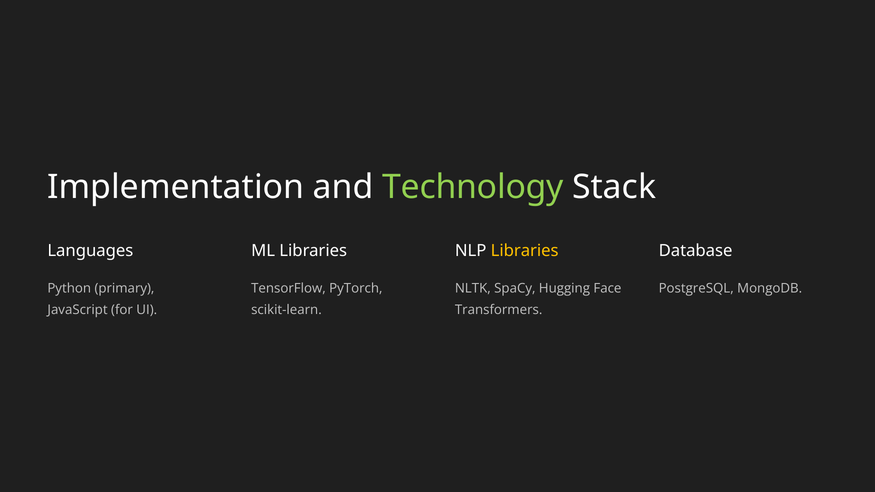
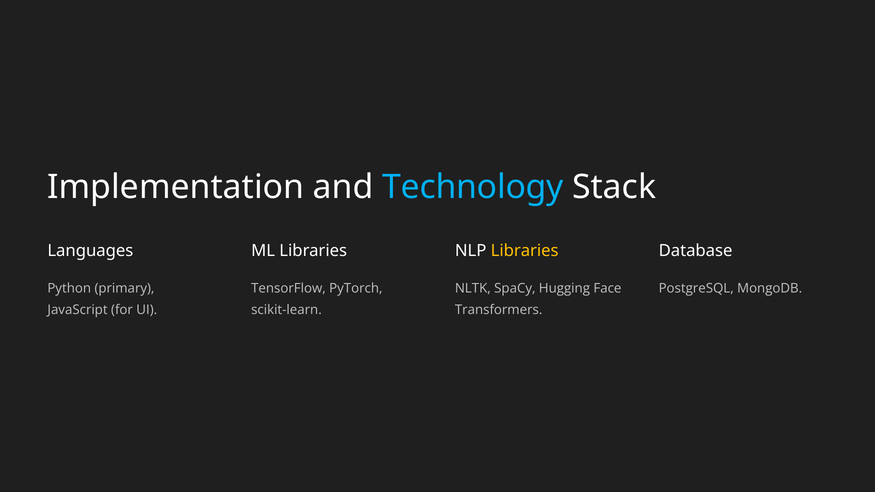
Technology colour: light green -> light blue (473, 187)
